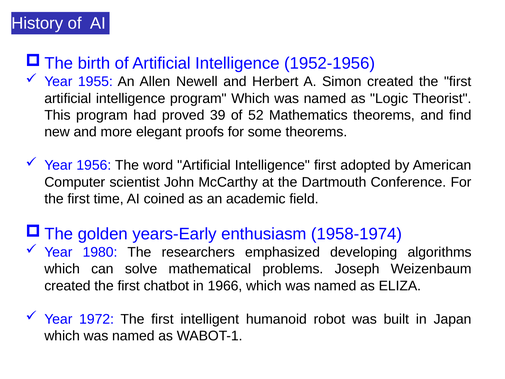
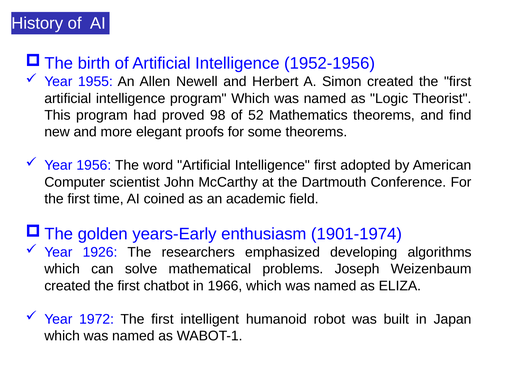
39: 39 -> 98 (218, 115)
1958-1974: 1958-1974 -> 1901-1974 (356, 234)
1980: 1980 -> 1926 (100, 252)
